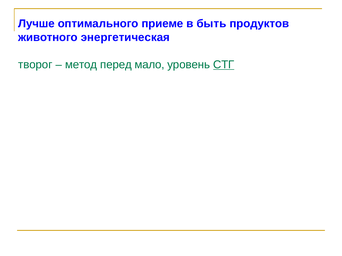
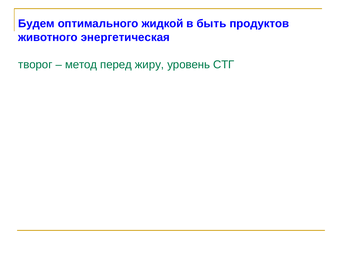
Лучше: Лучше -> Будем (36, 24)
приеме: приеме -> жидкой (162, 24)
мало: мало -> жиру (149, 65)
СТГ underline: present -> none (224, 65)
